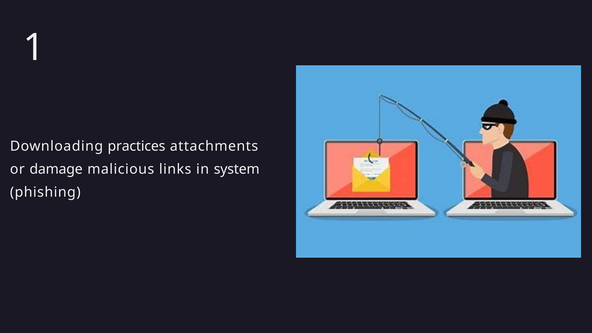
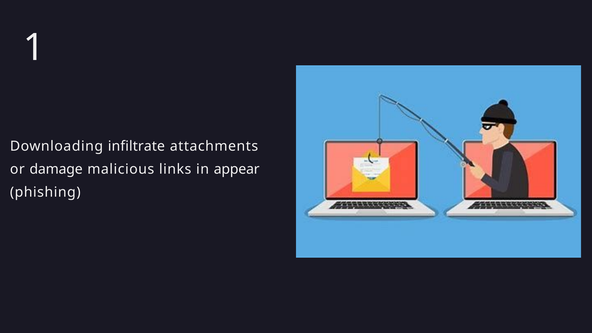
practices: practices -> infiltrate (136, 146)
system: system -> appear (237, 169)
